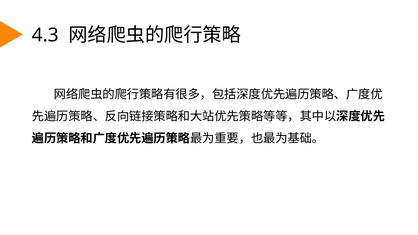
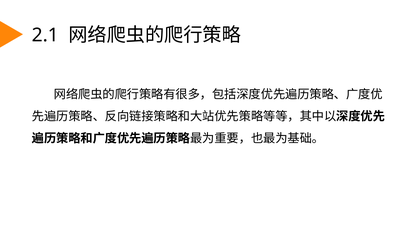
4.3: 4.3 -> 2.1 (45, 35)
